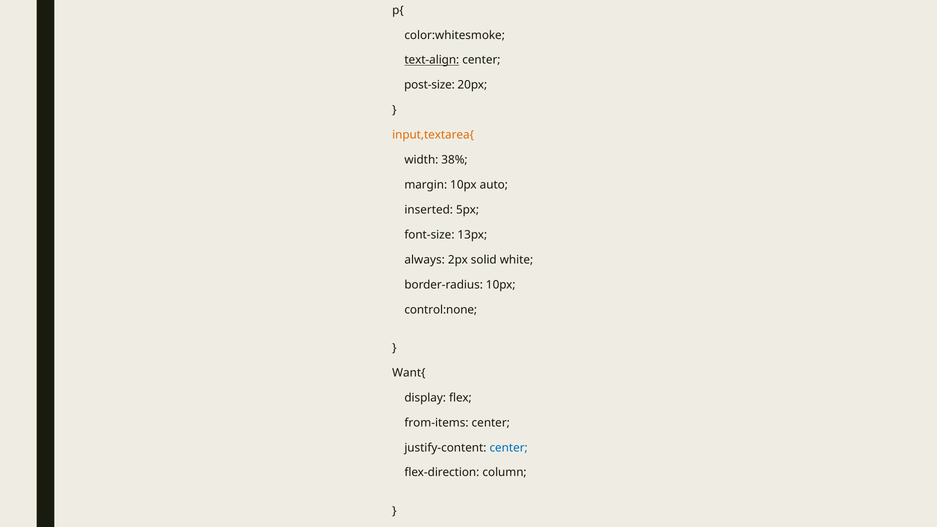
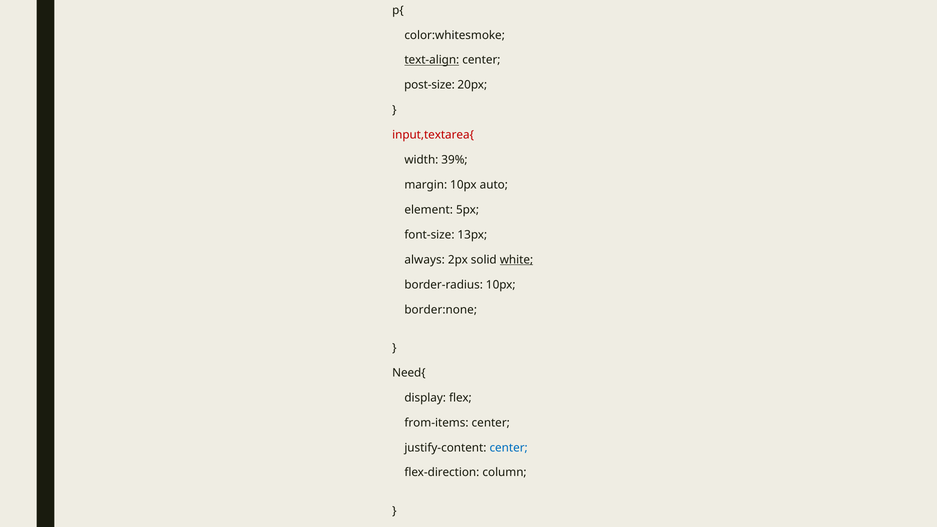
input,textarea{ colour: orange -> red (433, 135)
38%: 38% -> 39% (454, 160)
inserted: inserted -> element (429, 210)
white underline: none -> present (516, 260)
control:none: control:none -> border:none (441, 310)
Want{: Want{ -> Need{ (409, 373)
